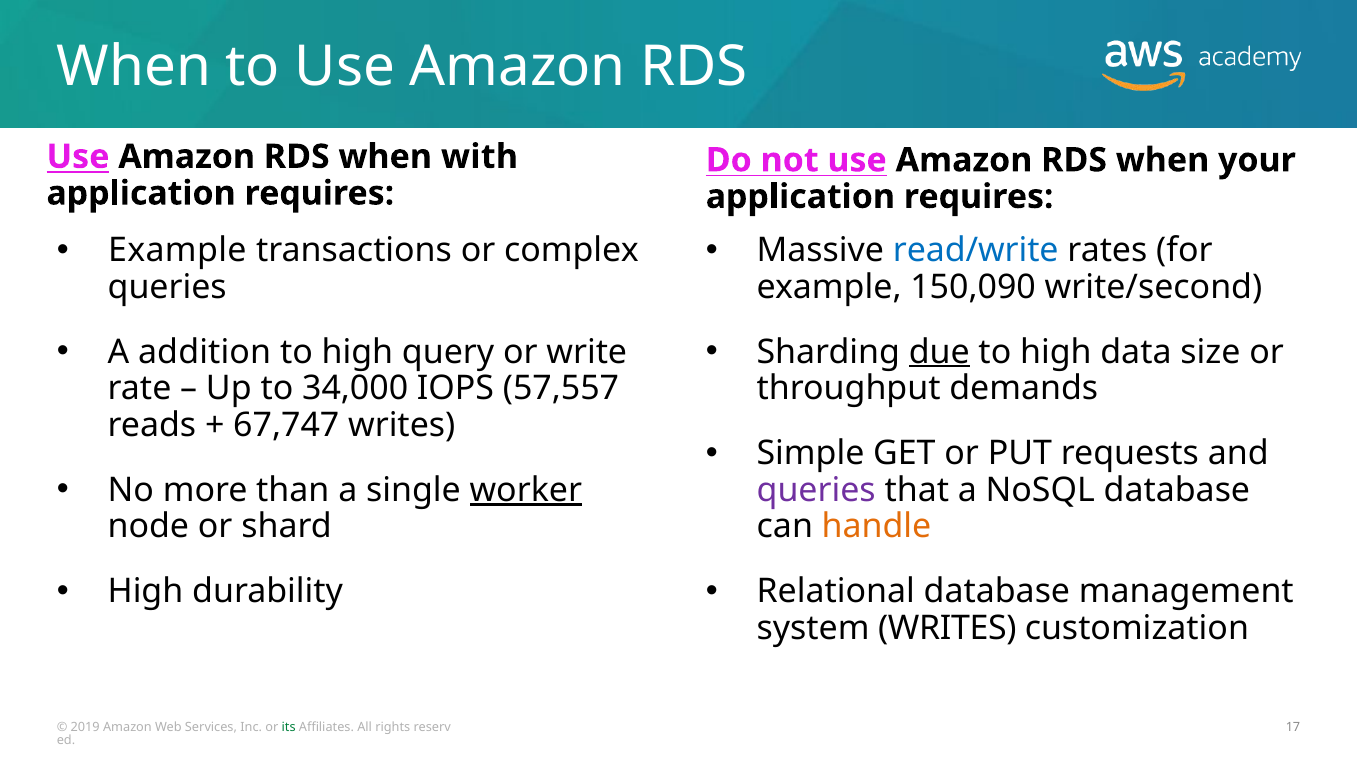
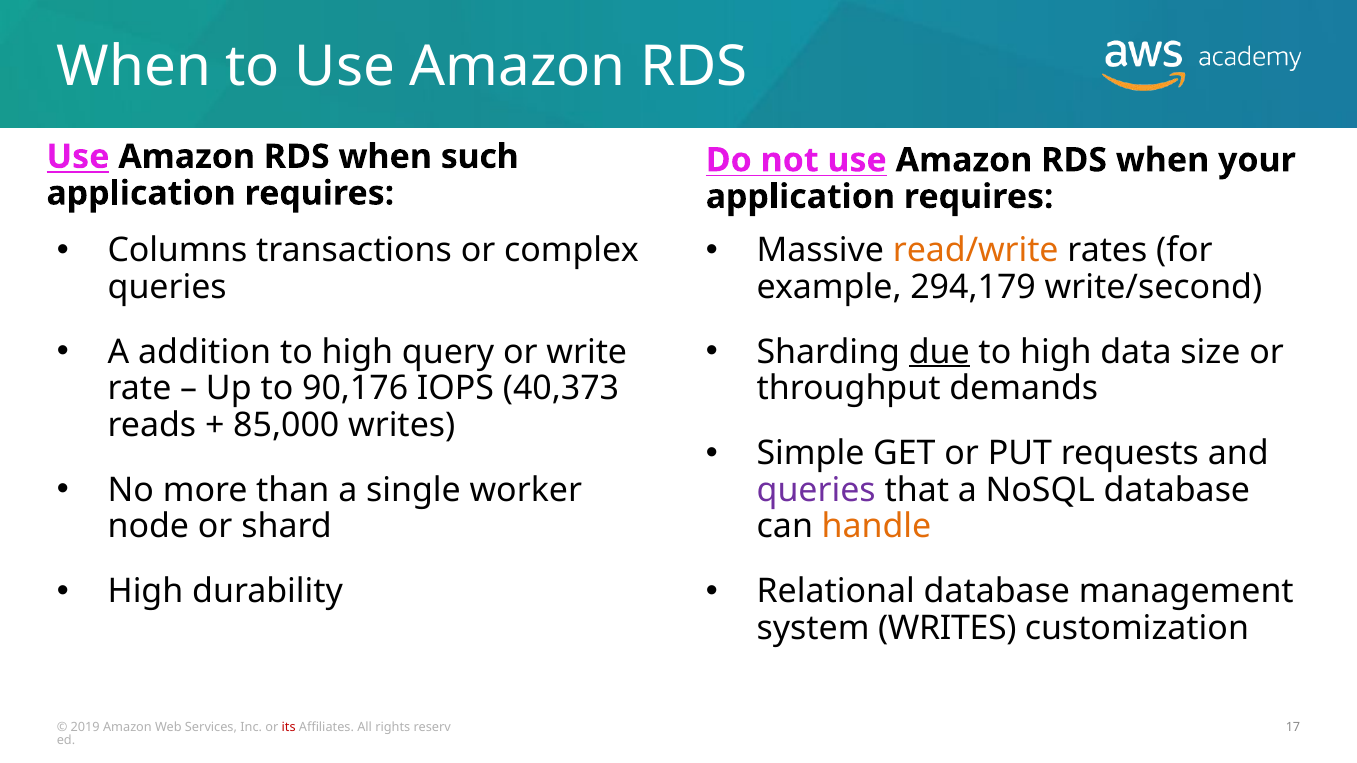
with: with -> such (480, 157)
Example: Example -> Columns (178, 250)
read/write colour: blue -> orange (976, 250)
150,090: 150,090 -> 294,179 (973, 287)
34,000: 34,000 -> 90,176 (355, 389)
57,557: 57,557 -> 40,373 (561, 389)
67,747: 67,747 -> 85,000 (286, 425)
worker underline: present -> none (526, 490)
its colour: green -> red (289, 728)
